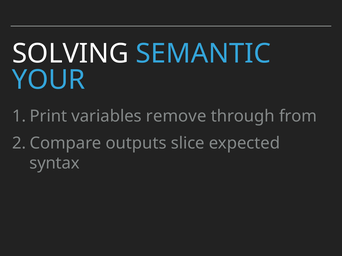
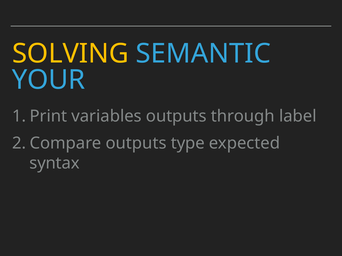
SOLVING colour: white -> yellow (70, 54)
variables remove: remove -> outputs (176, 116)
from: from -> label (298, 116)
slice: slice -> type (188, 143)
